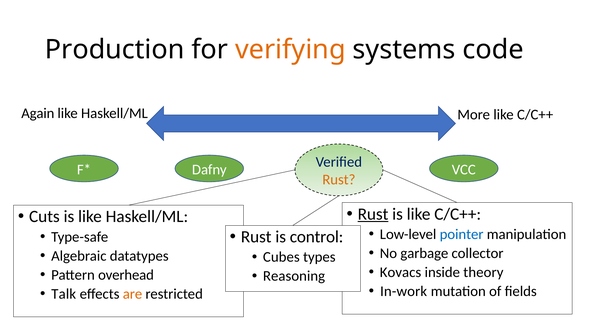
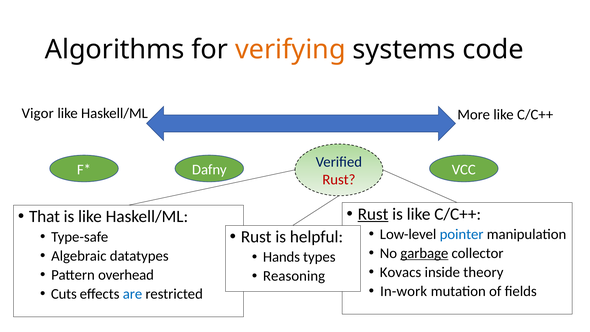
Production: Production -> Algorithms (115, 50)
Again: Again -> Vigor (38, 113)
Rust colour: orange -> red (339, 180)
Cuts: Cuts -> That (44, 216)
control: control -> helpful (316, 237)
garbage underline: none -> present (424, 253)
Cubes: Cubes -> Hands (281, 257)
Talk: Talk -> Cuts (64, 294)
are colour: orange -> blue (132, 294)
